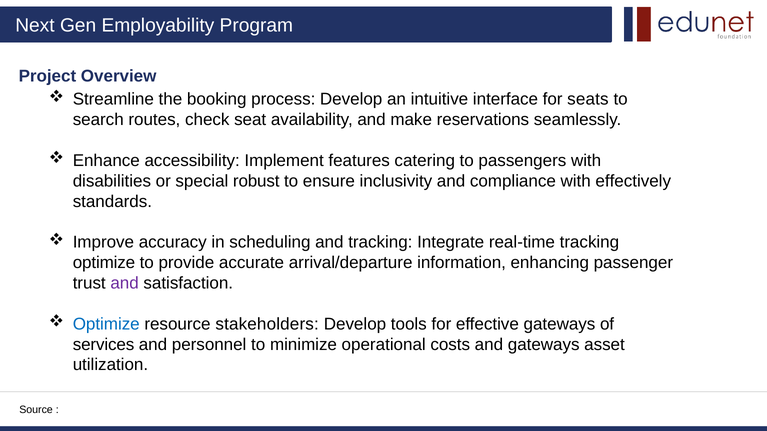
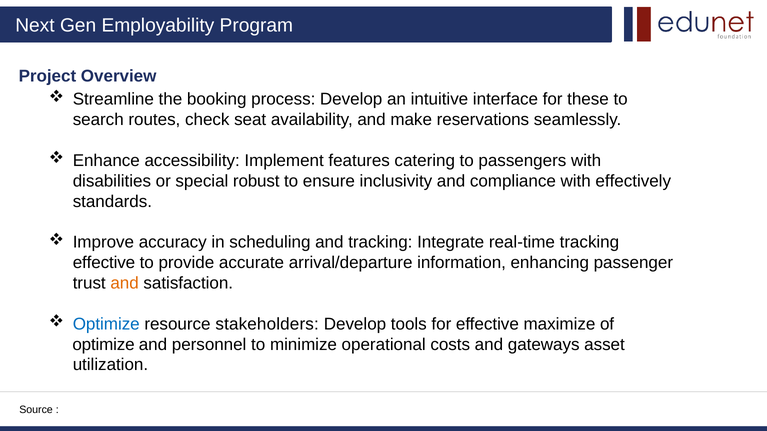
seats: seats -> these (588, 99)
optimize: optimize -> effective (104, 263)
and colour: purple -> orange (125, 283)
effective gateways: gateways -> maximize (559, 324)
services: services -> optimize (104, 345)
